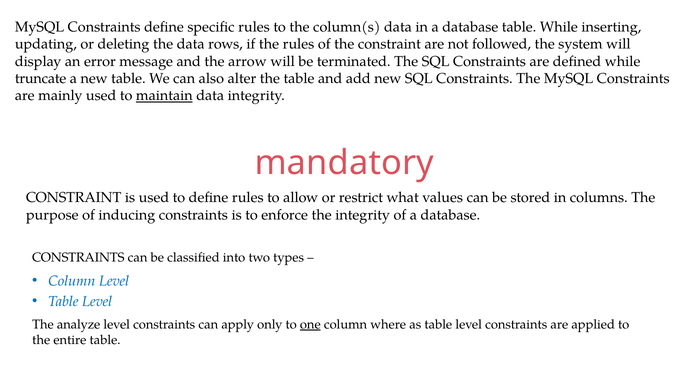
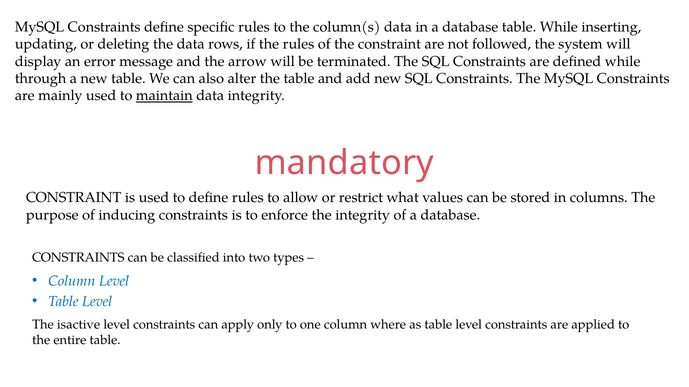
truncate: truncate -> through (41, 79)
analyze: analyze -> isactive (79, 325)
one underline: present -> none (310, 325)
